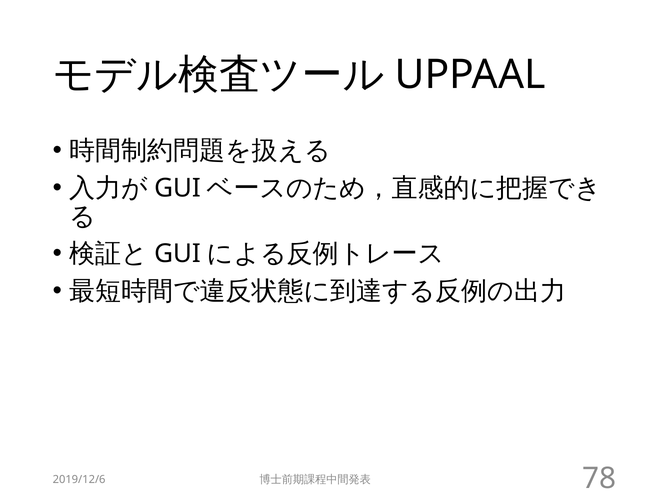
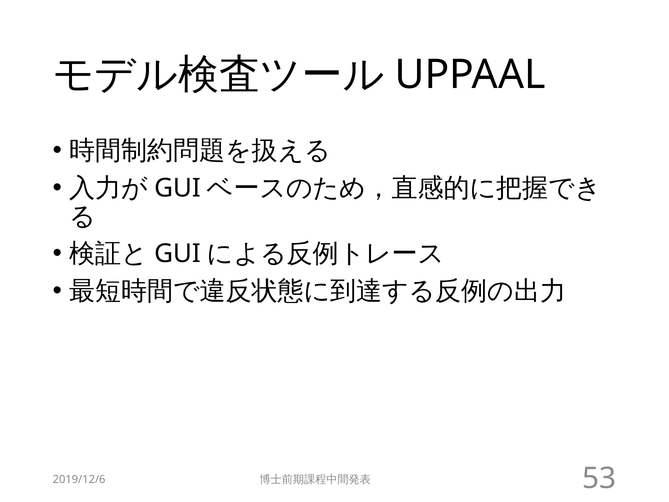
78: 78 -> 53 (599, 478)
